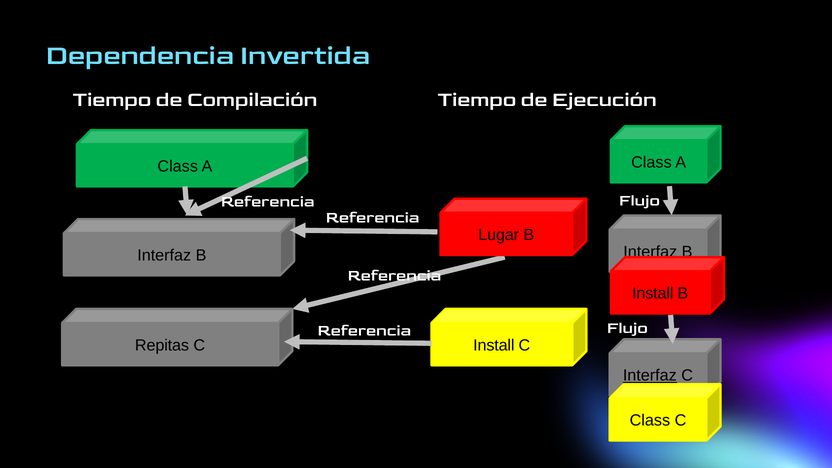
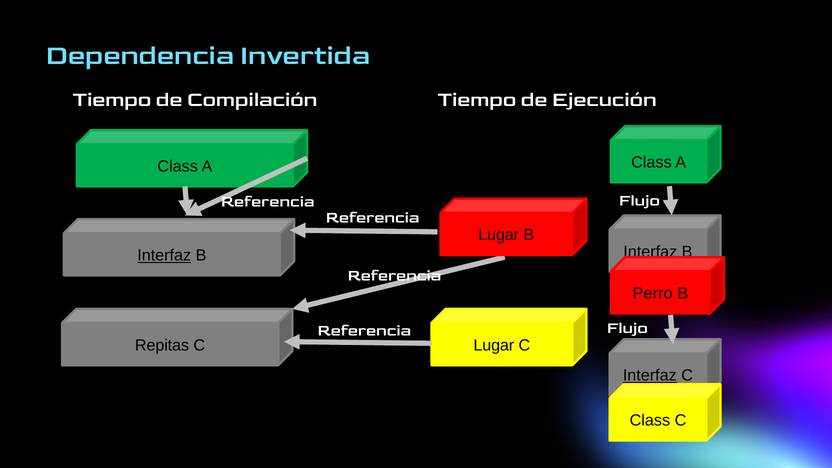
Interfaz underline: none -> present (164, 255)
Install: Install -> Perro (653, 293)
Install: Install -> Lugar (494, 345)
